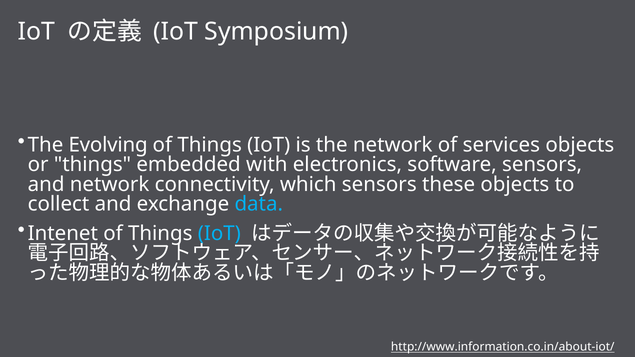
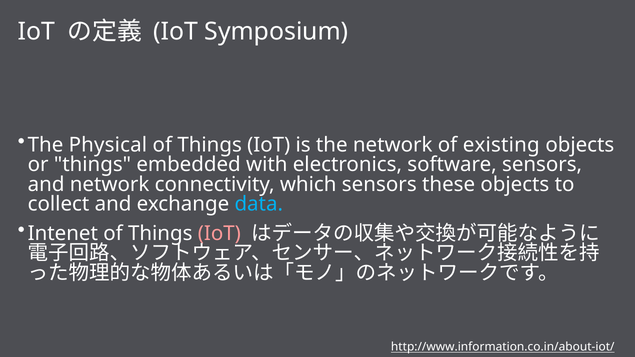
Evolving: Evolving -> Physical (108, 145)
services: services -> existing (501, 145)
IoT colour: light blue -> pink (219, 234)
